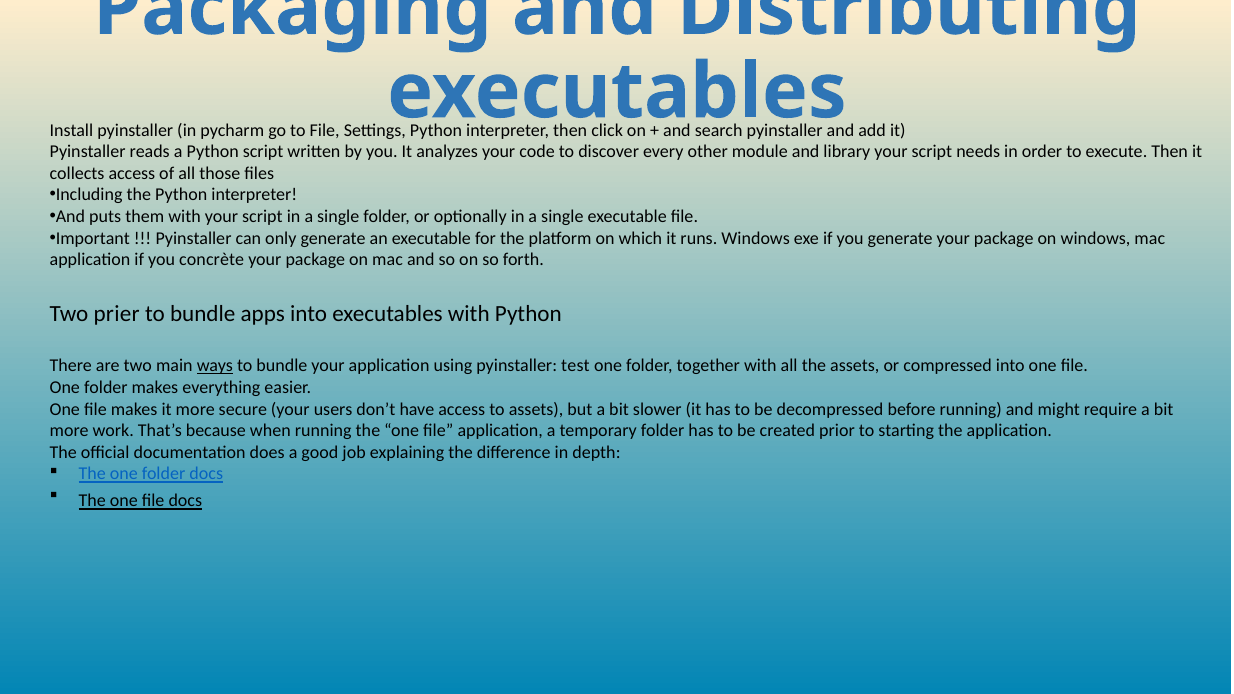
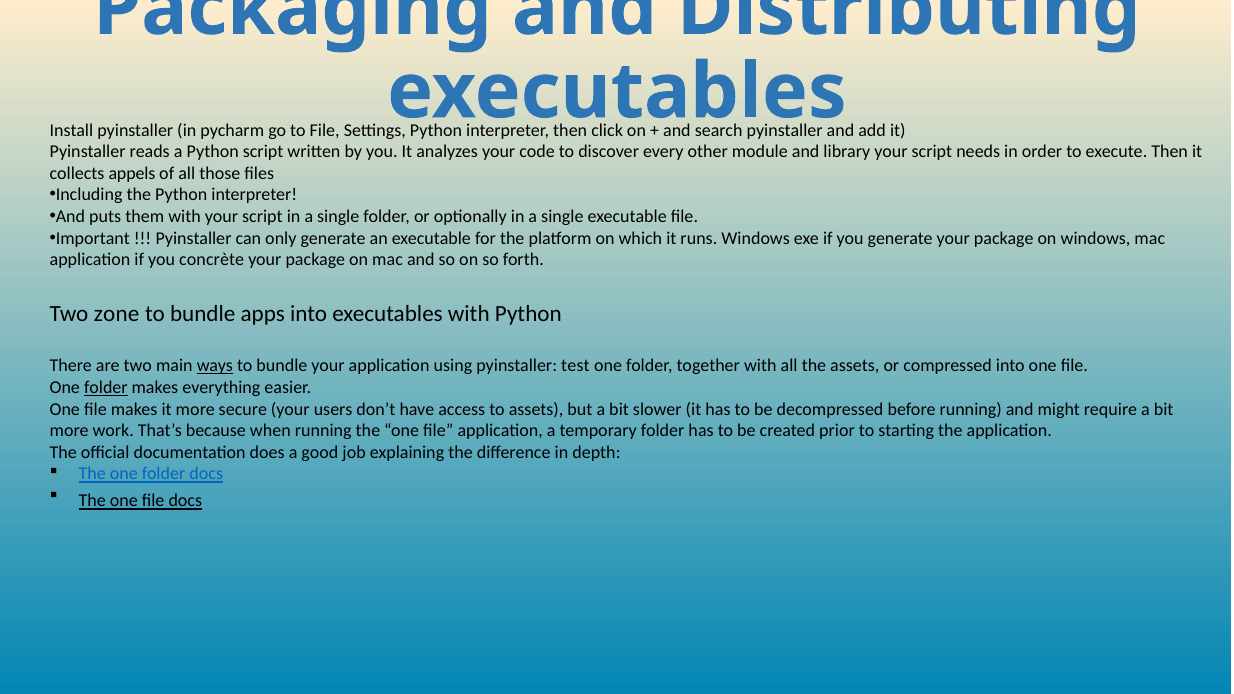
collects access: access -> appels (132, 173)
prier: prier -> zone (117, 314)
folder underline: none -> present (106, 388)
